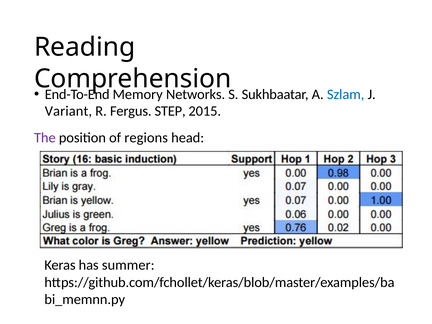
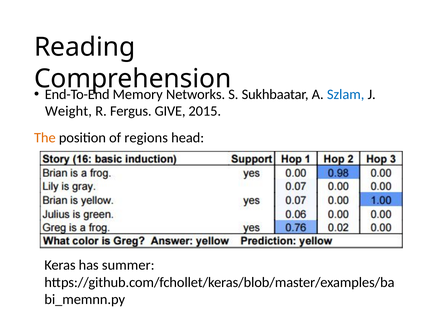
Variant: Variant -> Weight (68, 111)
STEP: STEP -> GIVE (170, 111)
The colour: purple -> orange (45, 138)
